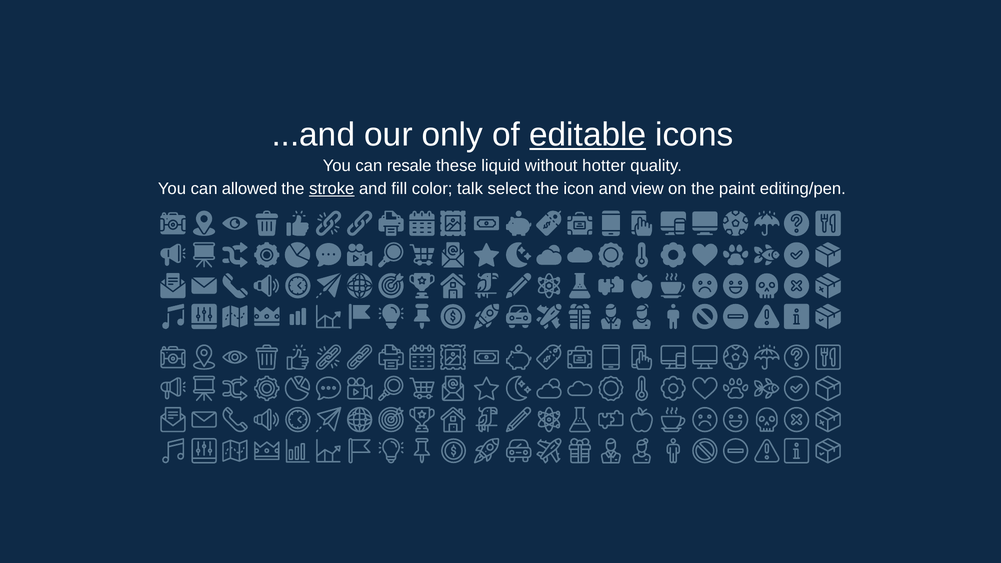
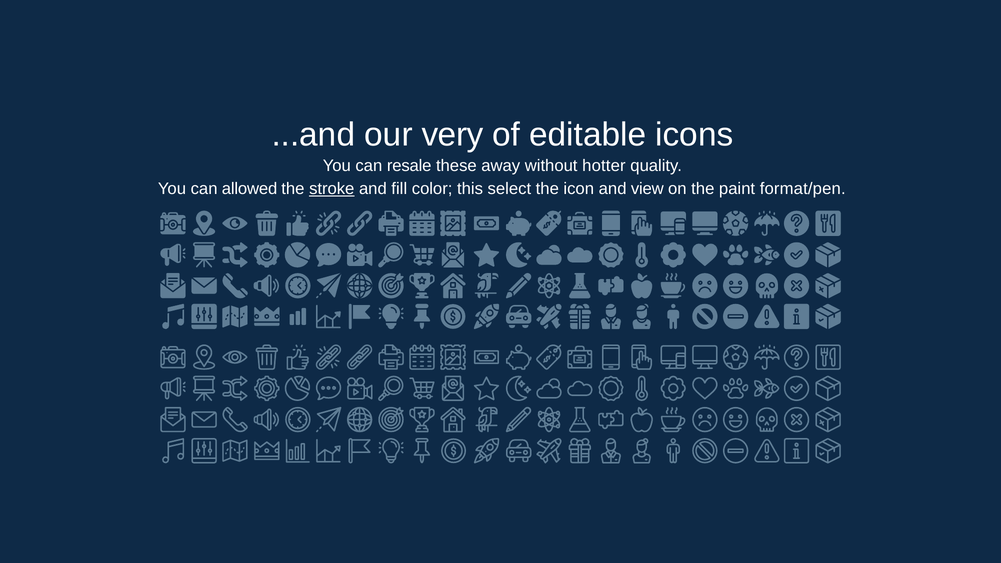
only: only -> very (453, 135)
editable underline: present -> none (588, 135)
liquid: liquid -> away (501, 166)
talk: talk -> this (470, 189)
editing/pen: editing/pen -> format/pen (803, 189)
